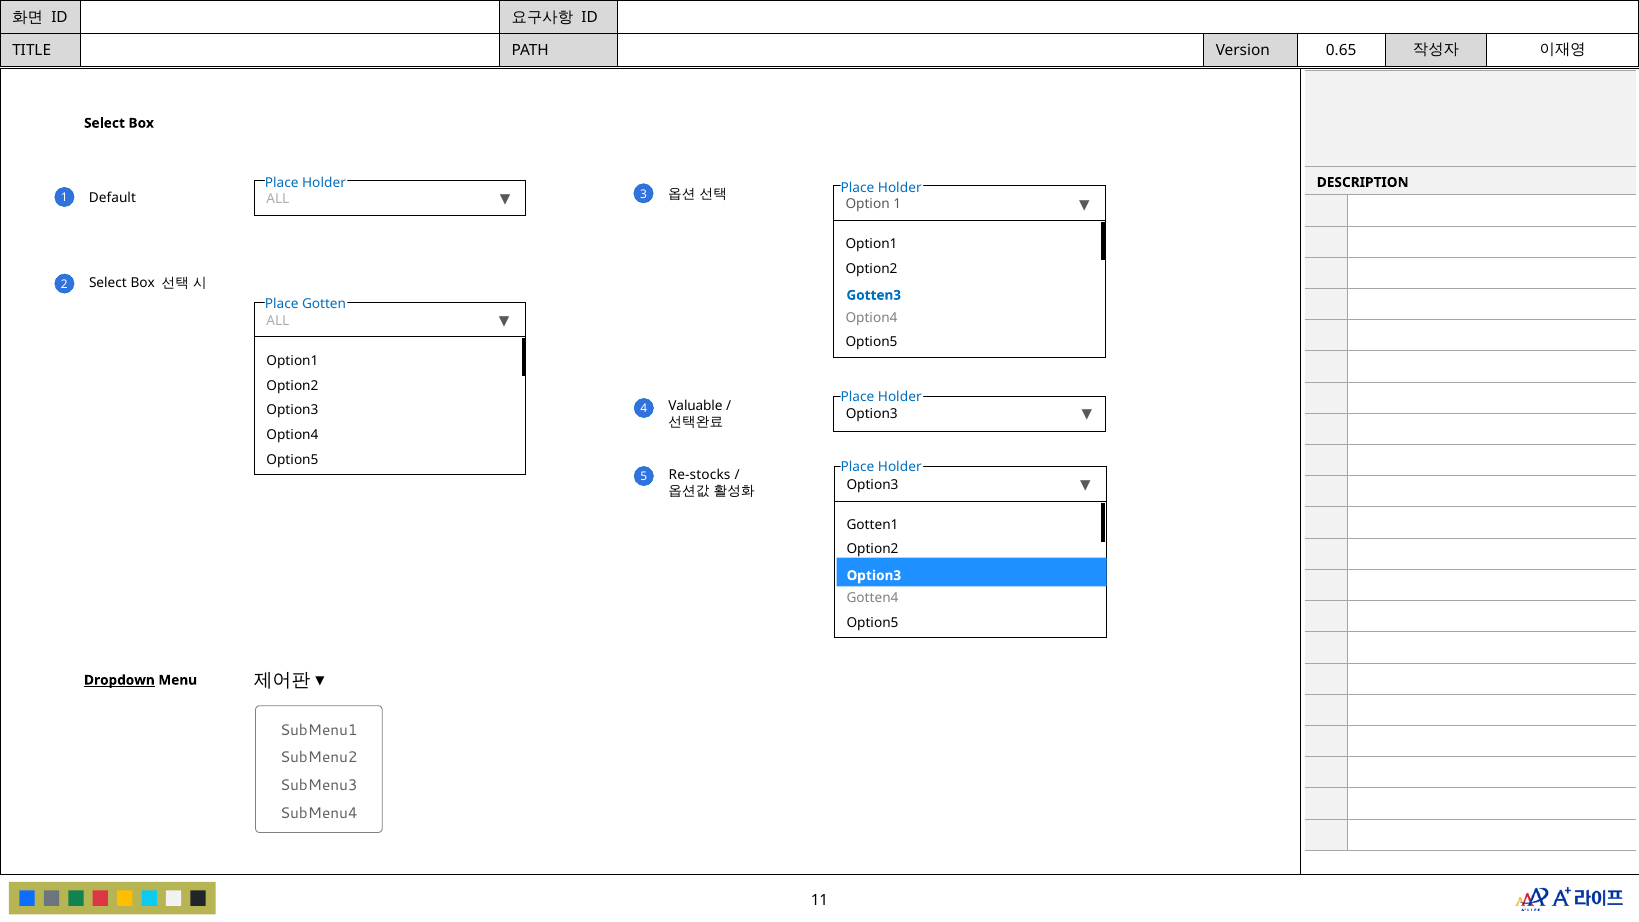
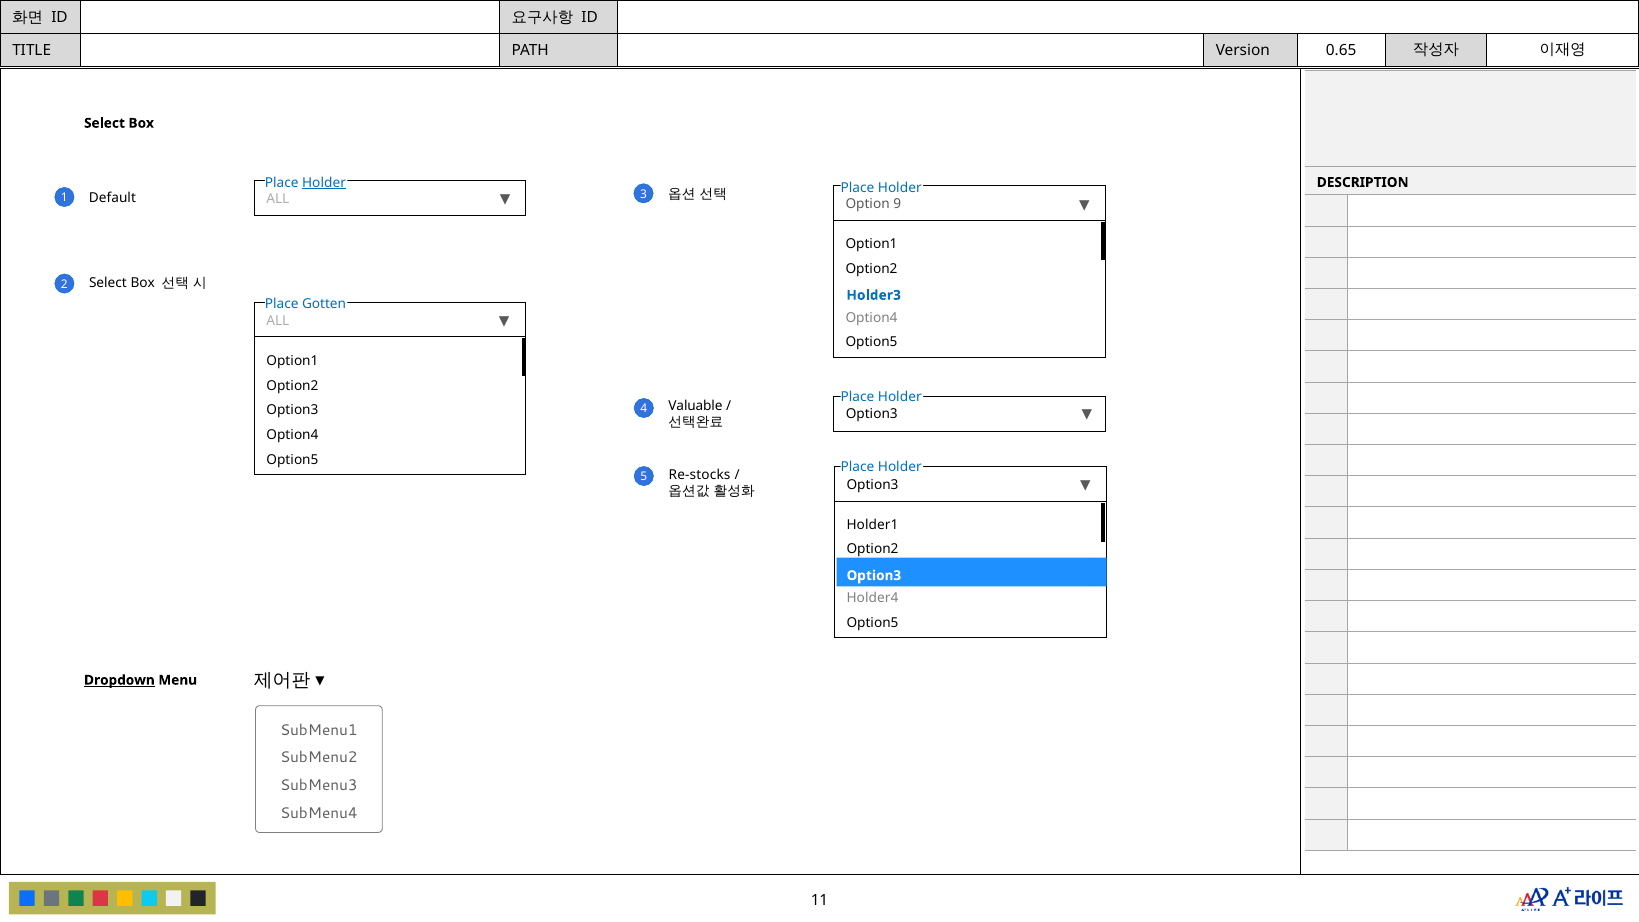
Holder underline: none -> present (324, 183)
Option 1: 1 -> 9 (897, 204)
Gotten3: Gotten3 -> Holder3 (874, 295)
Gotten1: Gotten1 -> Holder1 (872, 525)
Gotten4: Gotten4 -> Holder4 (872, 598)
